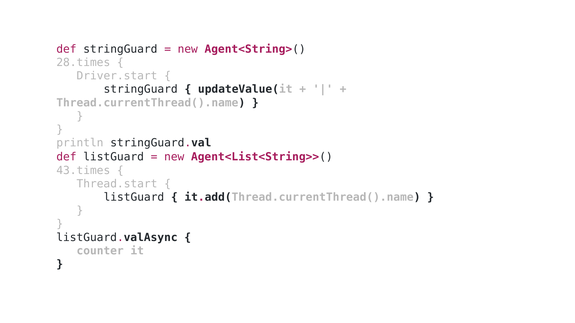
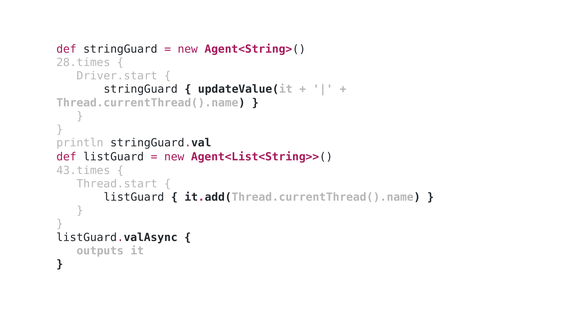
counter: counter -> outputs (100, 251)
